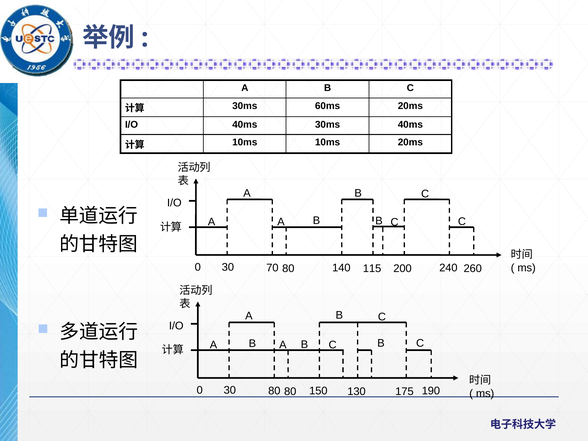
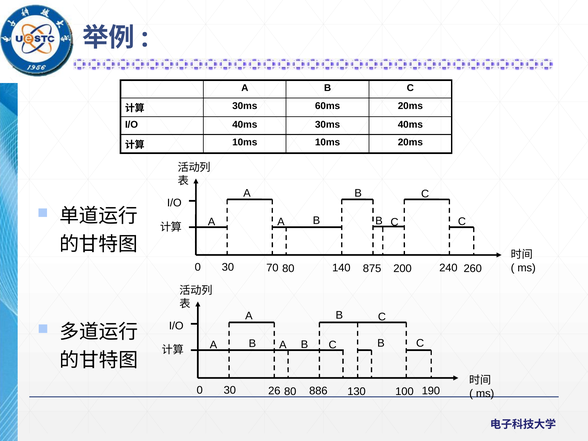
115: 115 -> 875 (372, 269)
30 80: 80 -> 26 (274, 391)
150: 150 -> 886 (318, 391)
175: 175 -> 100 (404, 392)
